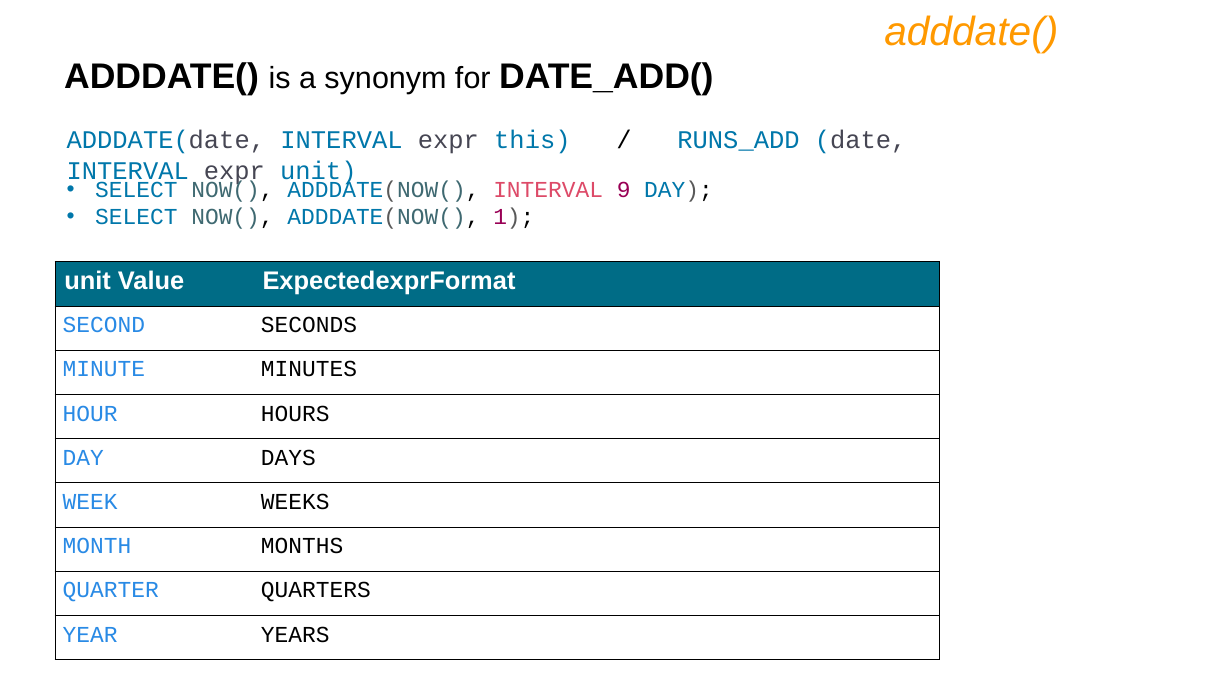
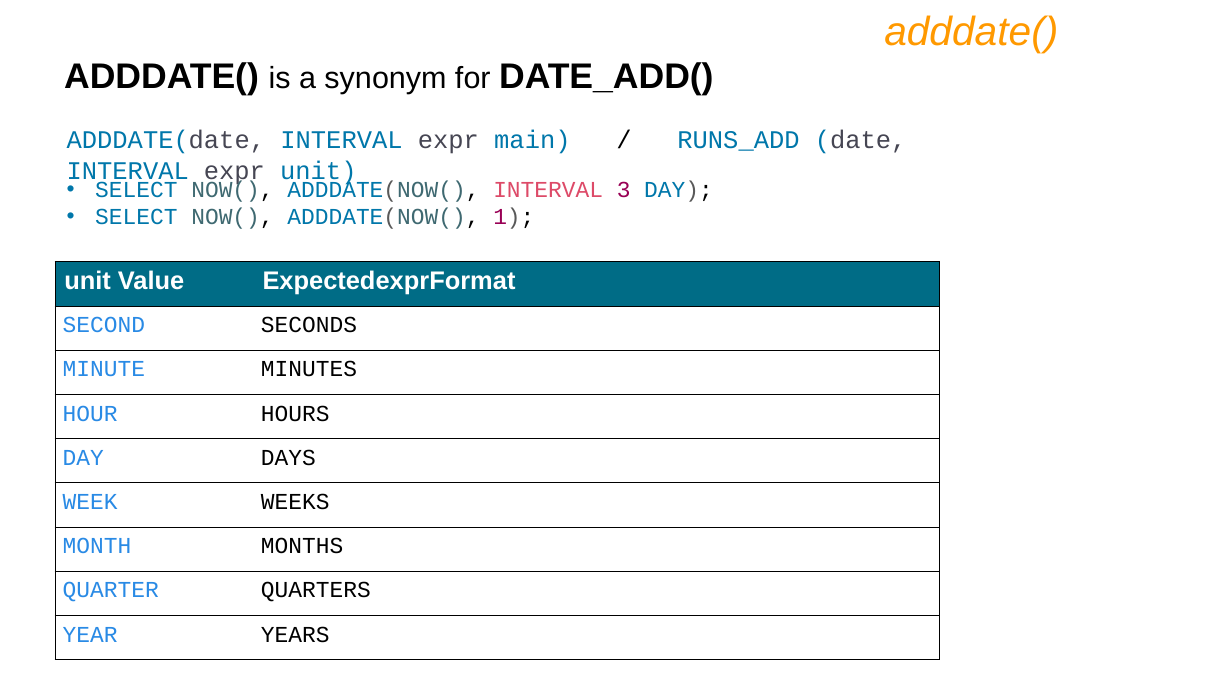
this: this -> main (532, 140)
9: 9 -> 3 (624, 190)
